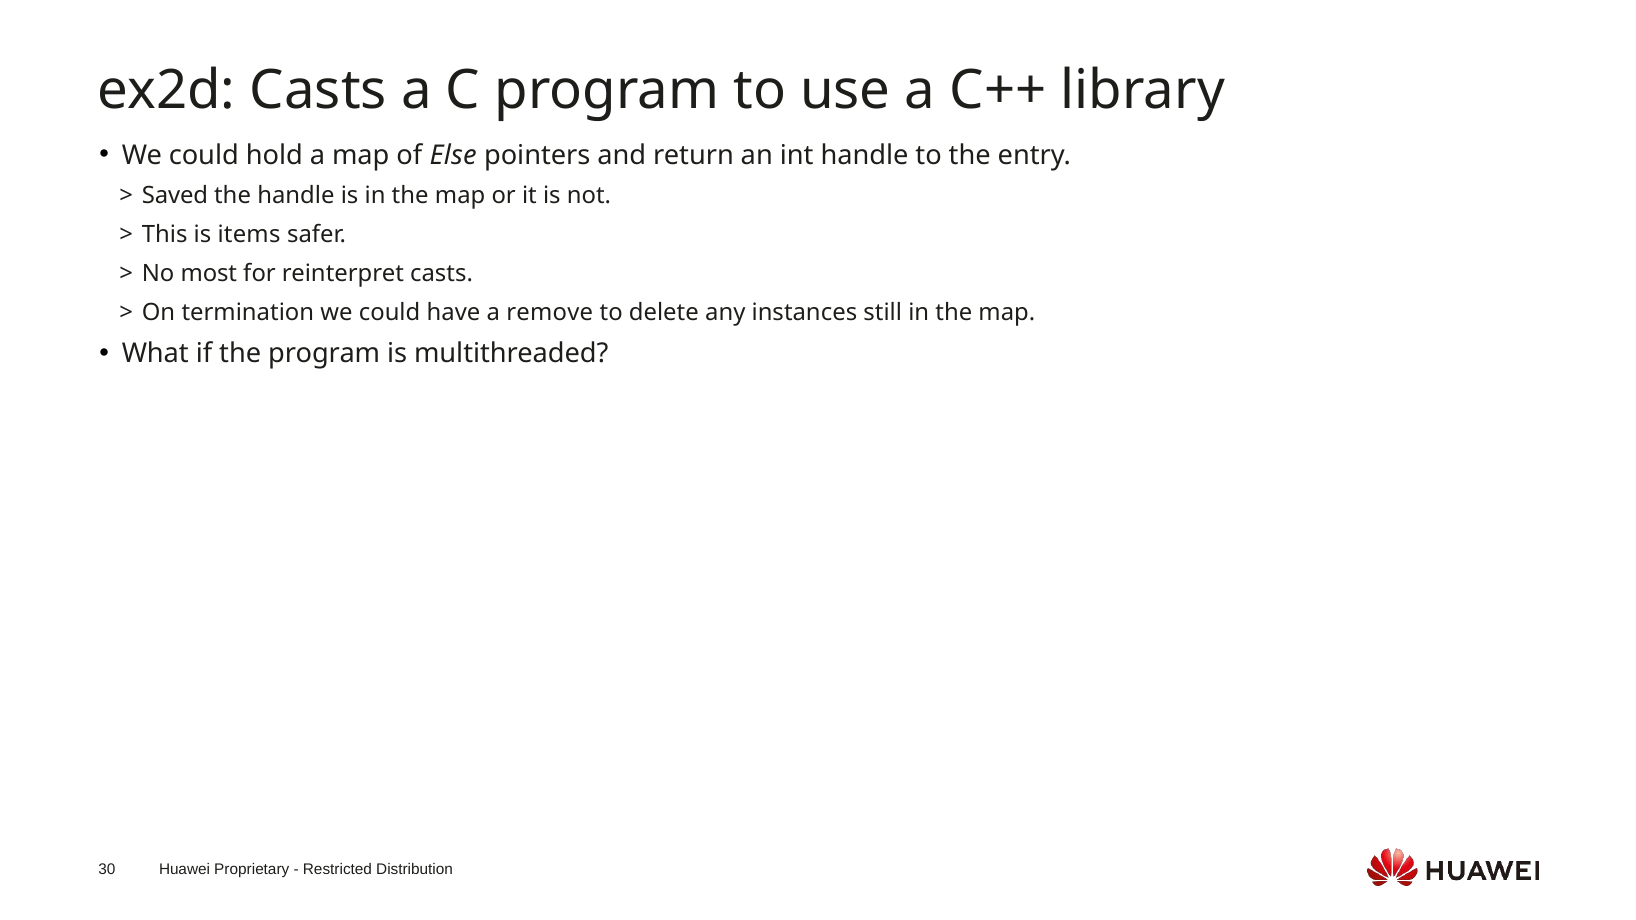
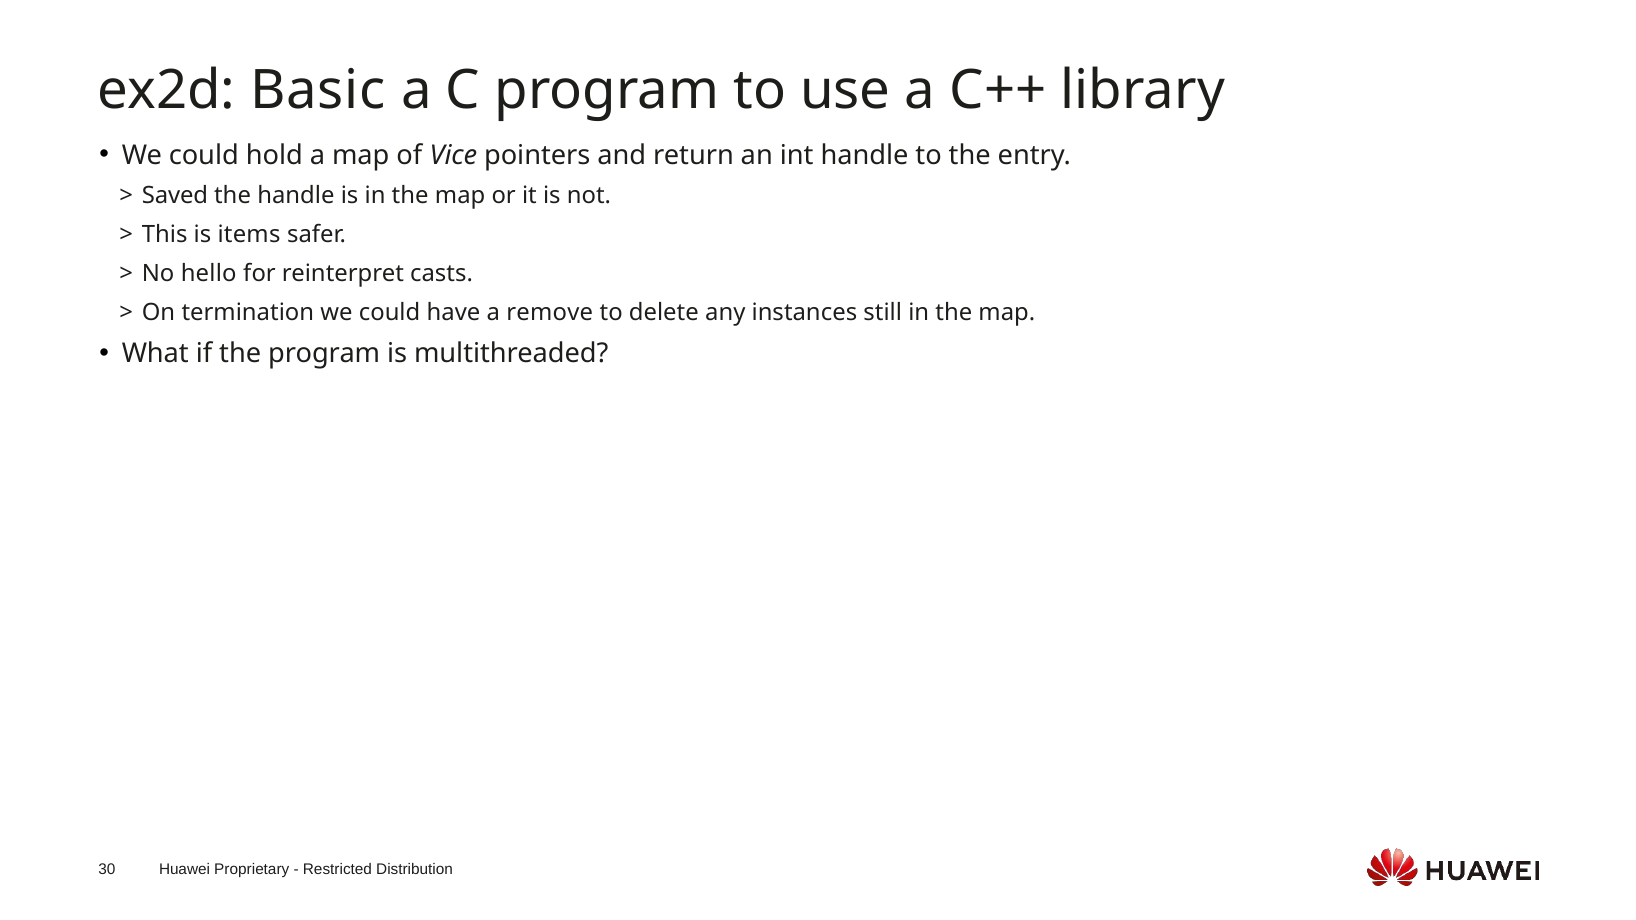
ex2d Casts: Casts -> Basic (318, 91)
Else: Else -> Vice (453, 155)
most: most -> hello (209, 274)
